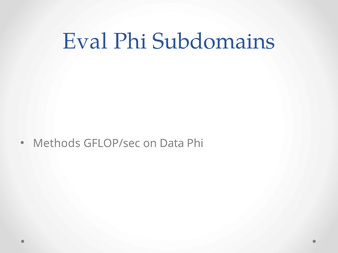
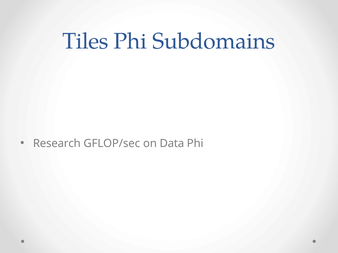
Eval: Eval -> Tiles (85, 41)
Methods: Methods -> Research (57, 144)
